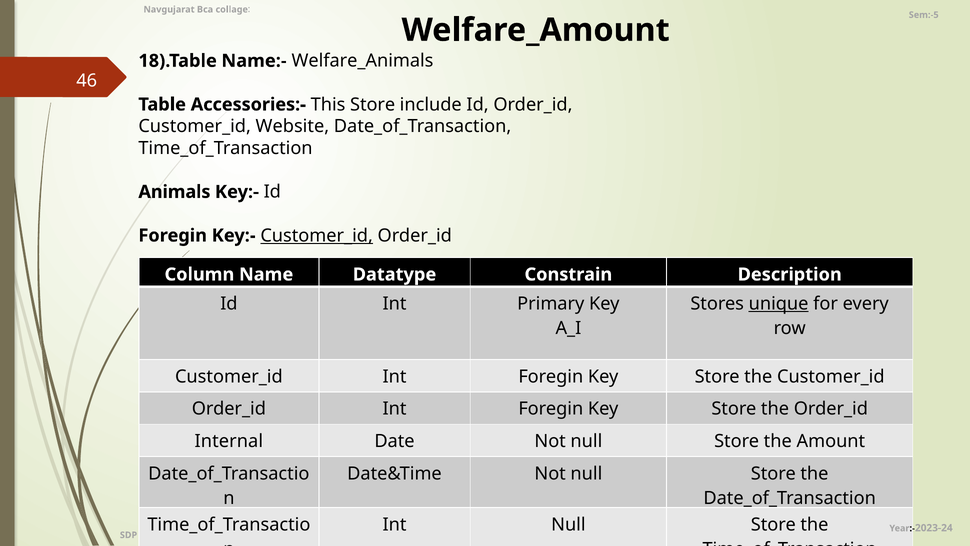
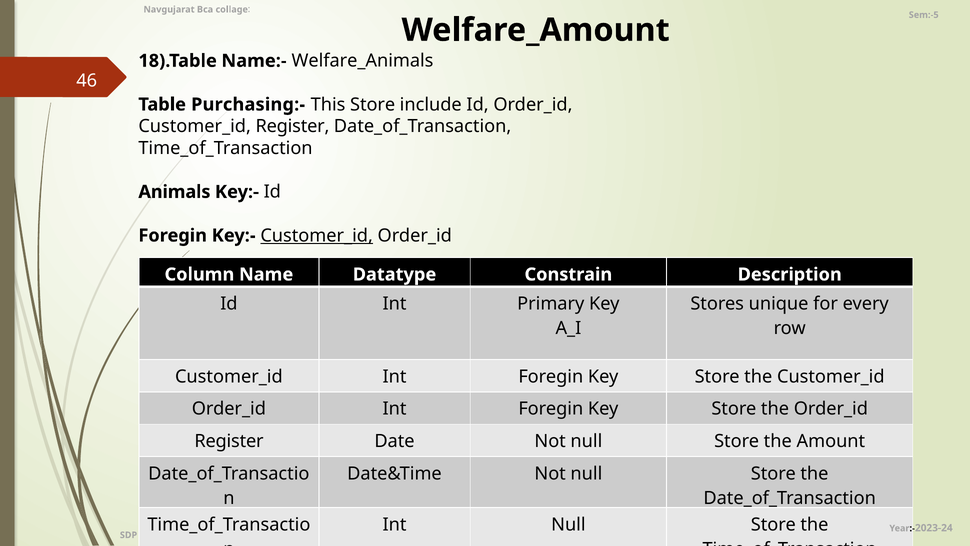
Accessories:-: Accessories:- -> Purchasing:- (248, 104)
Customer_id Website: Website -> Register (292, 126)
unique underline: present -> none (779, 303)
Internal: Internal -> Register (229, 441)
